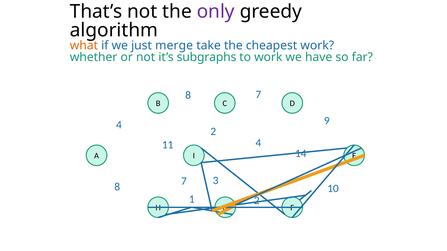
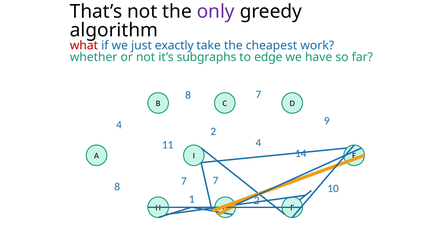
what colour: orange -> red (84, 46)
merge: merge -> exactly (174, 46)
to work: work -> edge (268, 57)
7 3: 3 -> 7 (216, 181)
